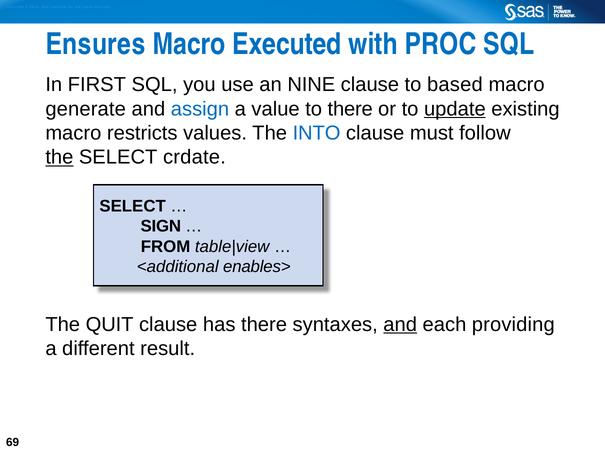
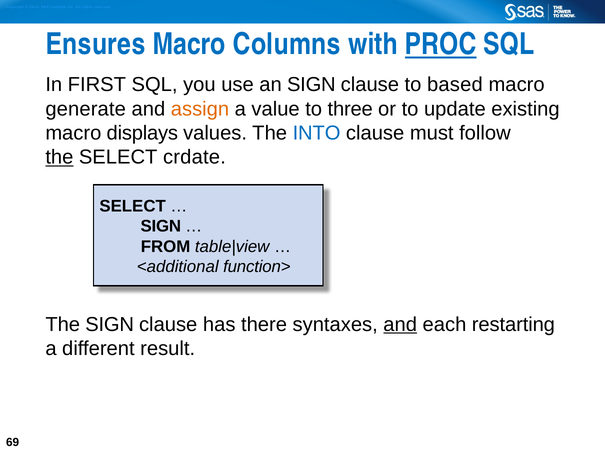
Executed: Executed -> Columns (287, 44)
PROC underline: none -> present (441, 44)
an NINE: NINE -> SIGN (311, 85)
assign colour: blue -> orange (200, 109)
to there: there -> three (350, 109)
update underline: present -> none (455, 109)
restricts: restricts -> displays (142, 133)
enables>: enables> -> function> (257, 267)
The QUIT: QUIT -> SIGN (110, 324)
providing: providing -> restarting (513, 324)
